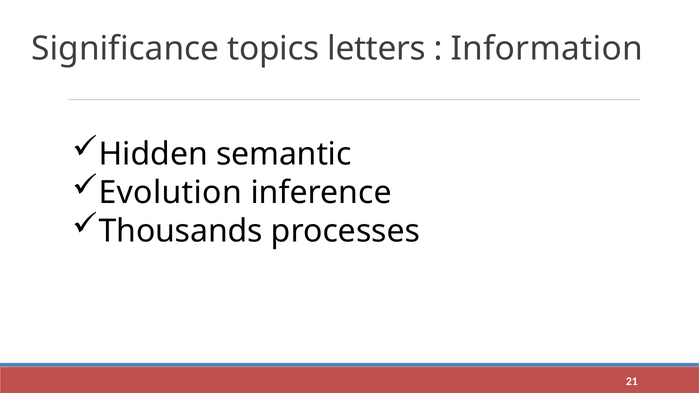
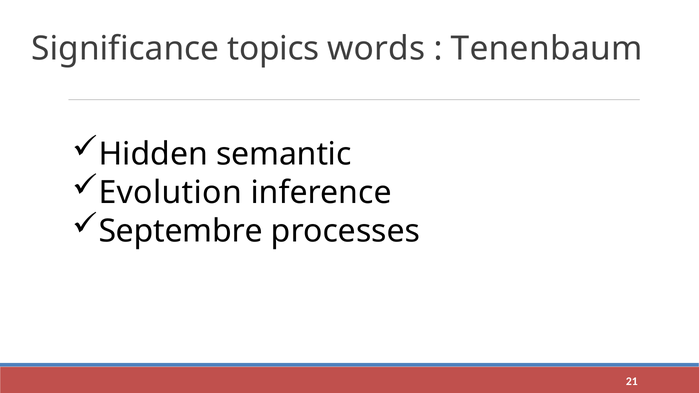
letters: letters -> words (376, 49)
Information: Information -> Tenenbaum (547, 49)
Thousands: Thousands -> Septembre (181, 231)
